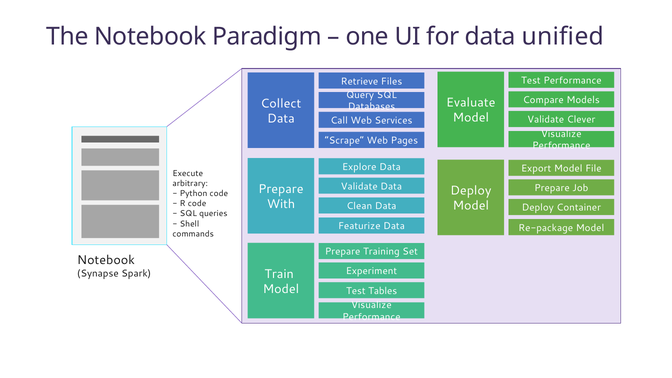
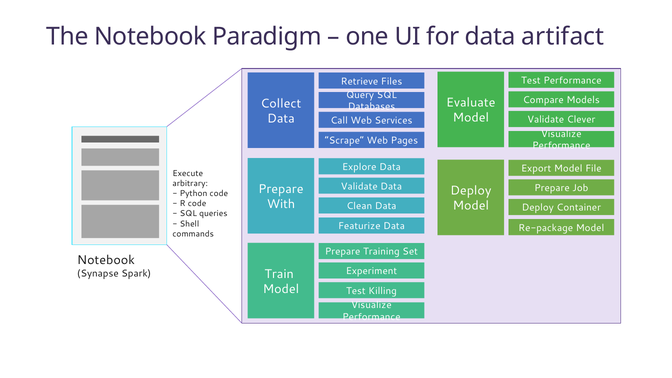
unified: unified -> artifact (563, 37)
Tables: Tables -> Killing (383, 291)
